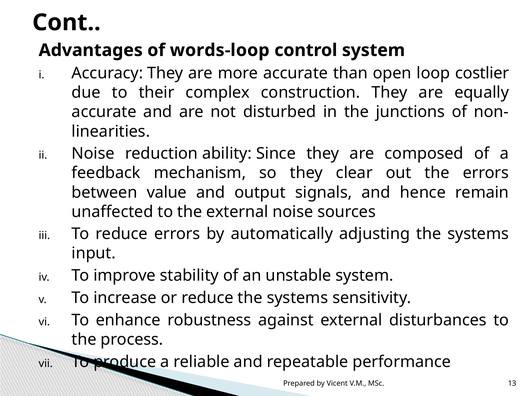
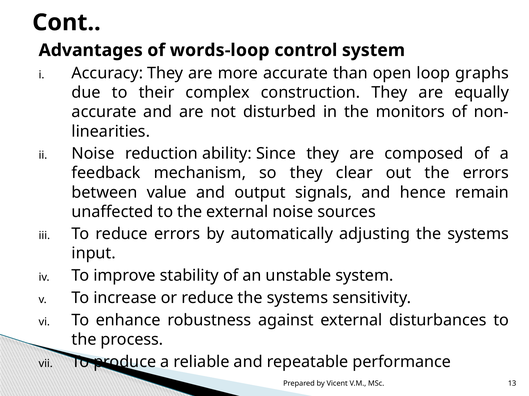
costlier: costlier -> graphs (482, 73)
junctions: junctions -> monitors (410, 112)
